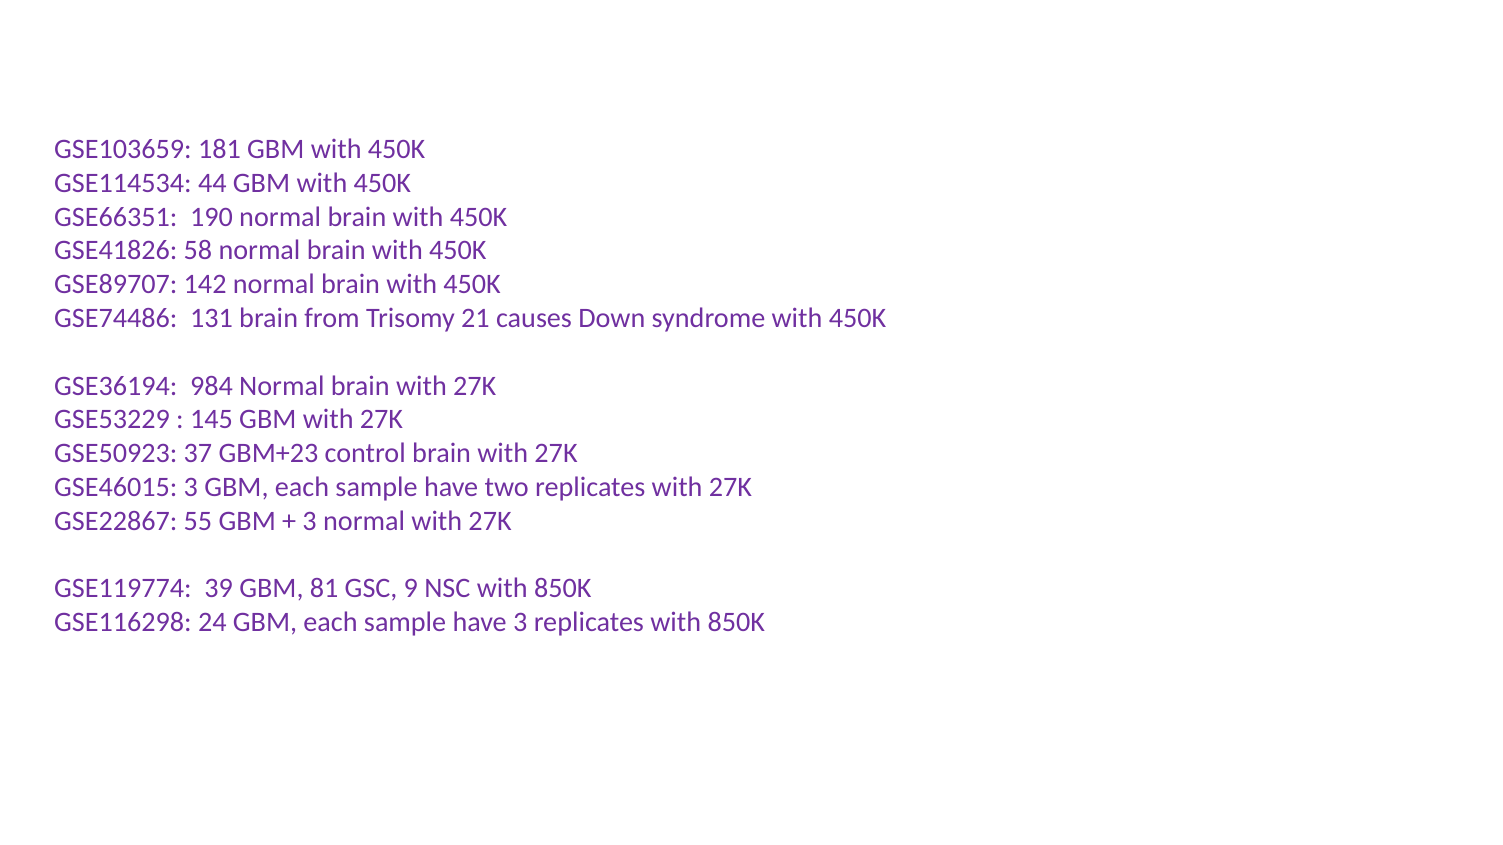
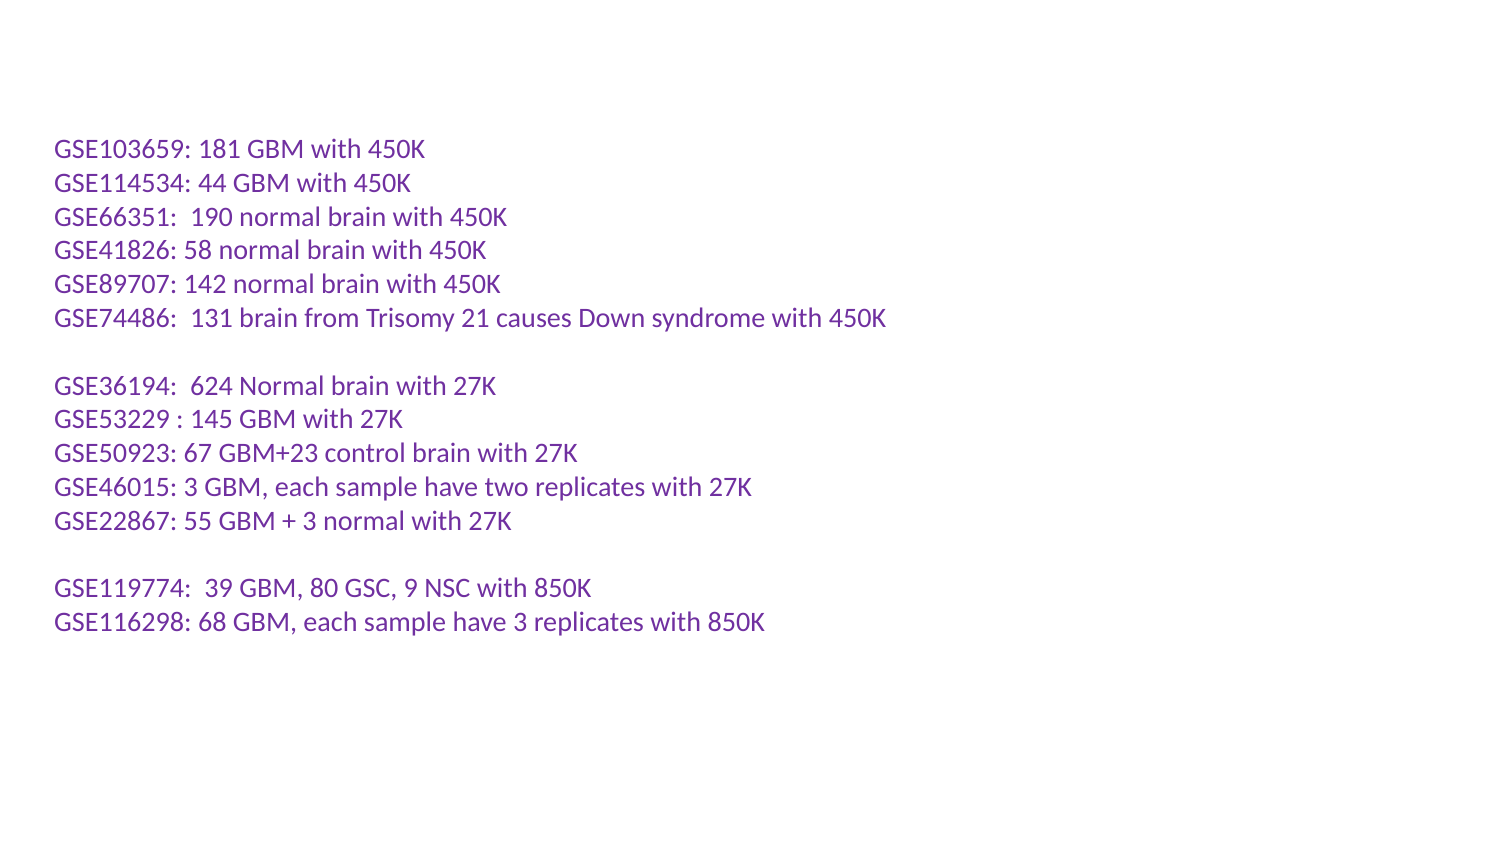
984: 984 -> 624 (211, 386)
37: 37 -> 67 (198, 454)
81: 81 -> 80 (324, 589)
24: 24 -> 68 (212, 623)
